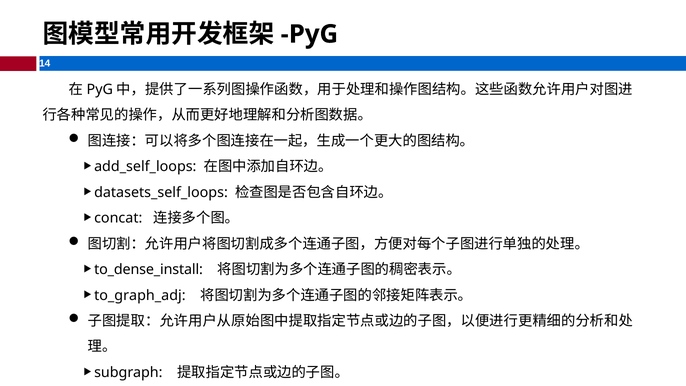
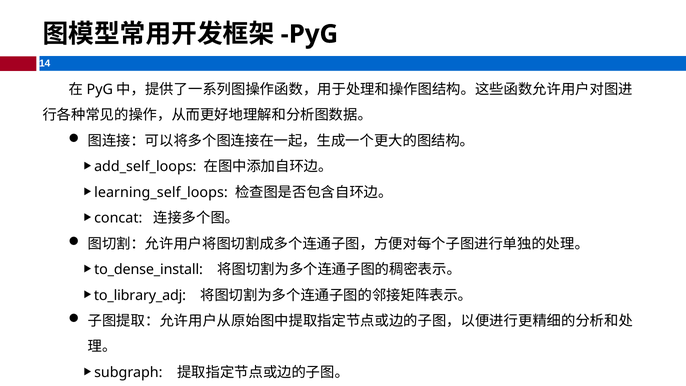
datasets_self_loops: datasets_self_loops -> learning_self_loops (161, 192)
to_graph_adj: to_graph_adj -> to_library_adj (140, 295)
